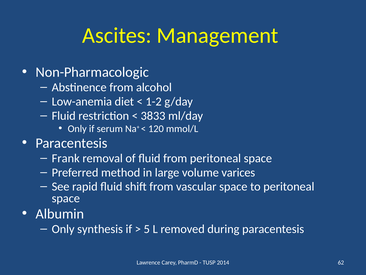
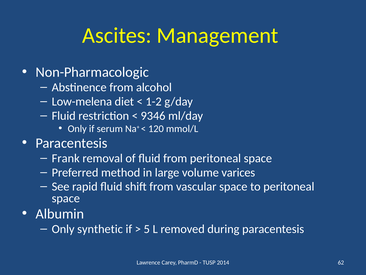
Low-anemia: Low-anemia -> Low-melena (82, 101)
3833: 3833 -> 9346 (153, 116)
synthesis: synthesis -> synthetic (100, 229)
